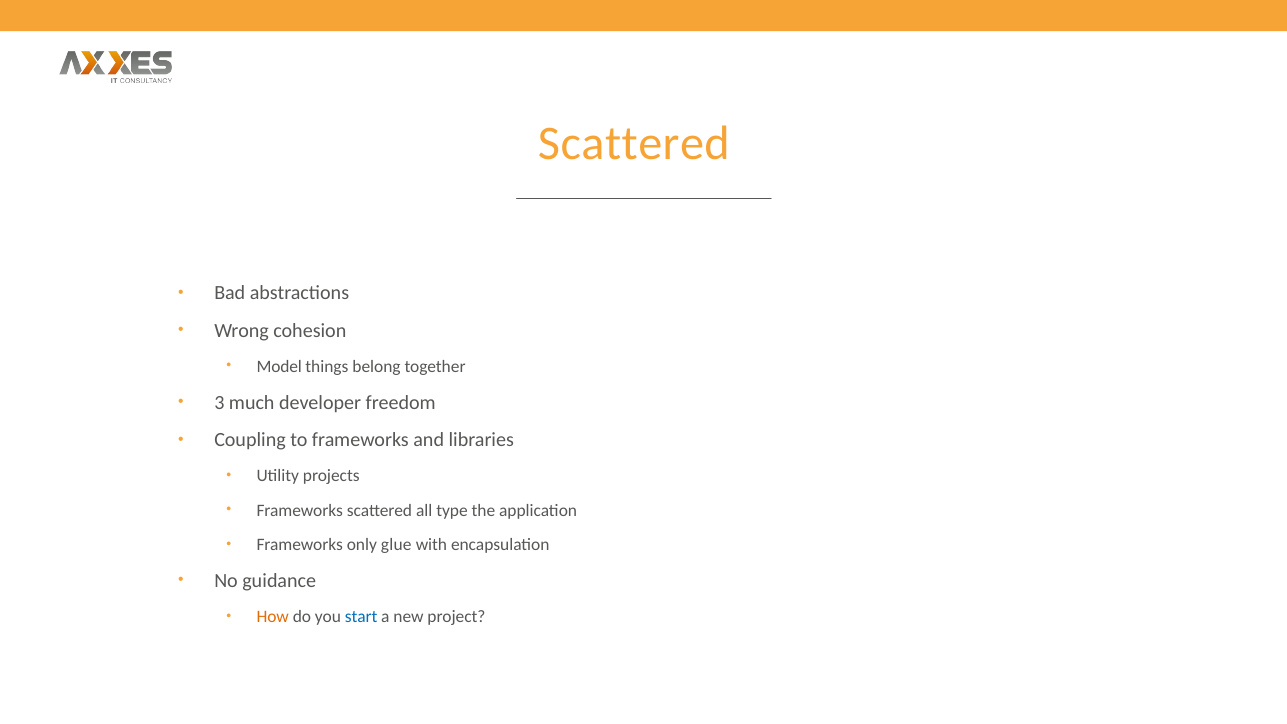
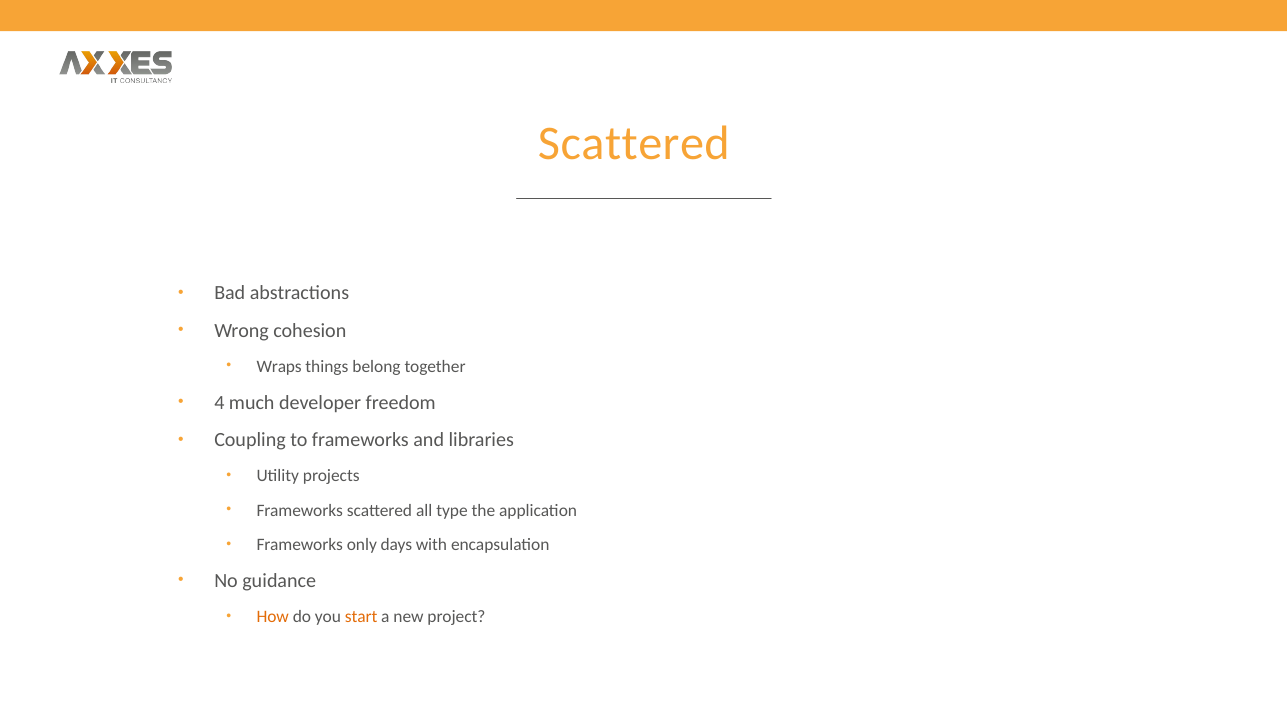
Model: Model -> Wraps (279, 366)
3: 3 -> 4 (219, 403)
glue: glue -> days (396, 545)
start colour: blue -> orange (361, 616)
